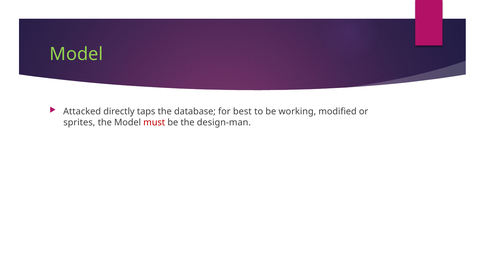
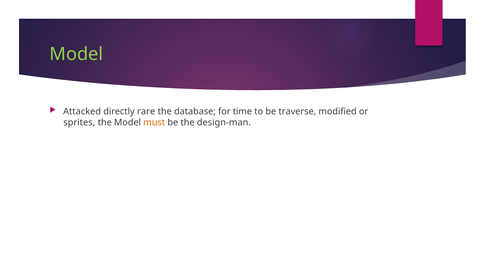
taps: taps -> rare (146, 111)
best: best -> time (242, 111)
working: working -> traverse (297, 111)
must colour: red -> orange (154, 122)
